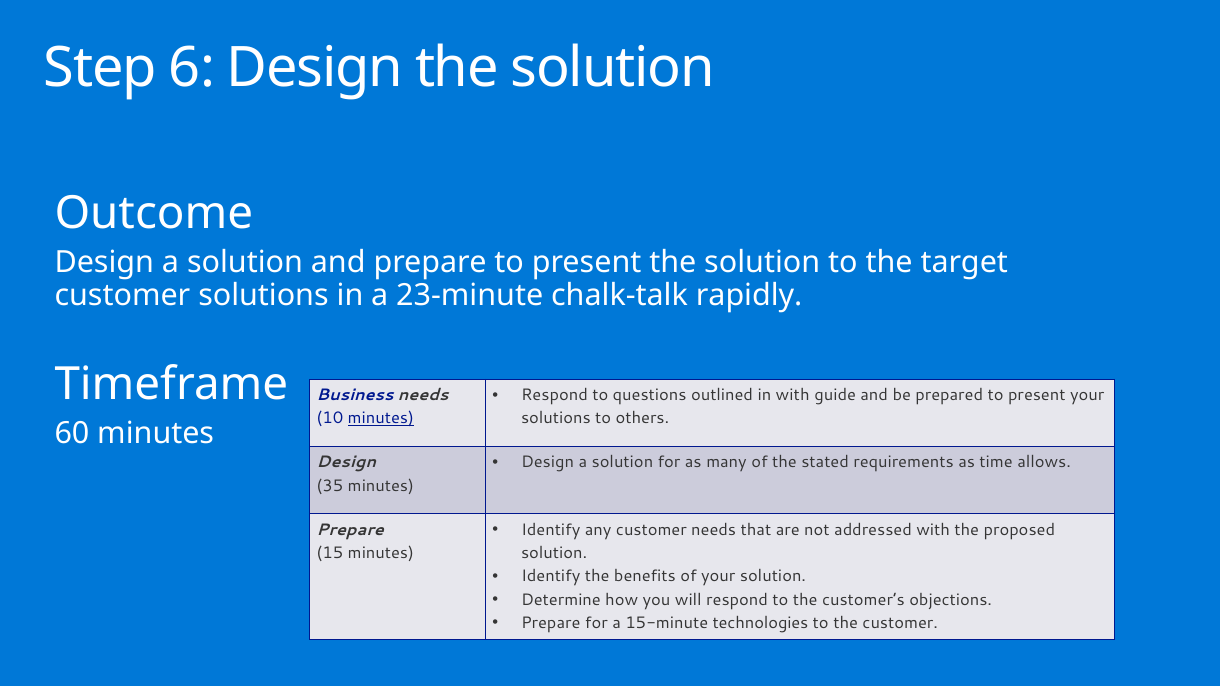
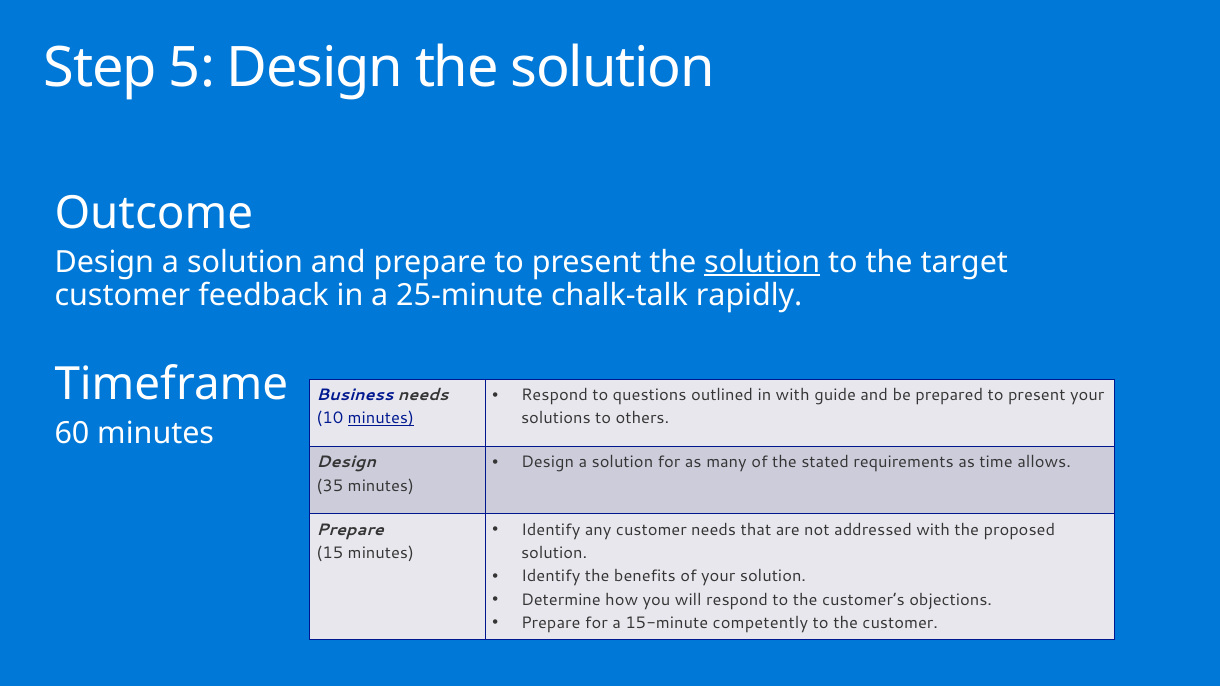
6: 6 -> 5 (192, 68)
solution underline: none -> present (762, 262)
customer solutions: solutions -> feedback (263, 295)
23-minute: 23-minute -> 25-minute (470, 295)
technologies: technologies -> competently (760, 623)
